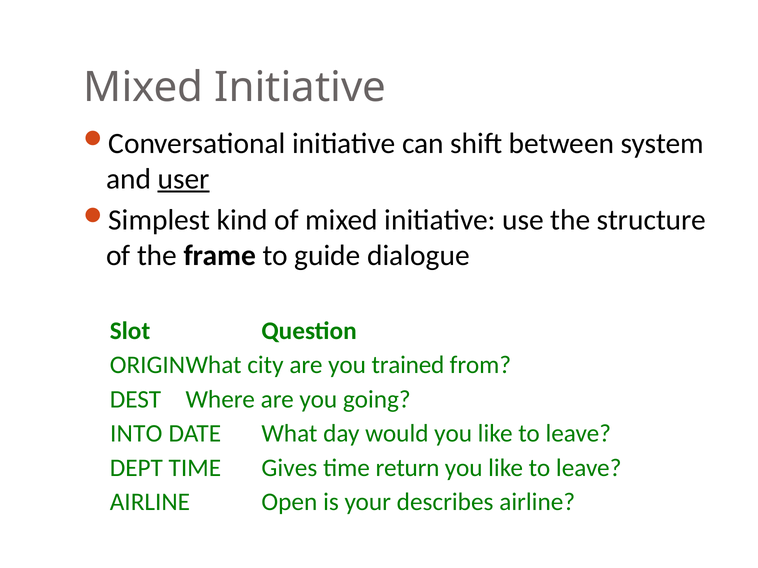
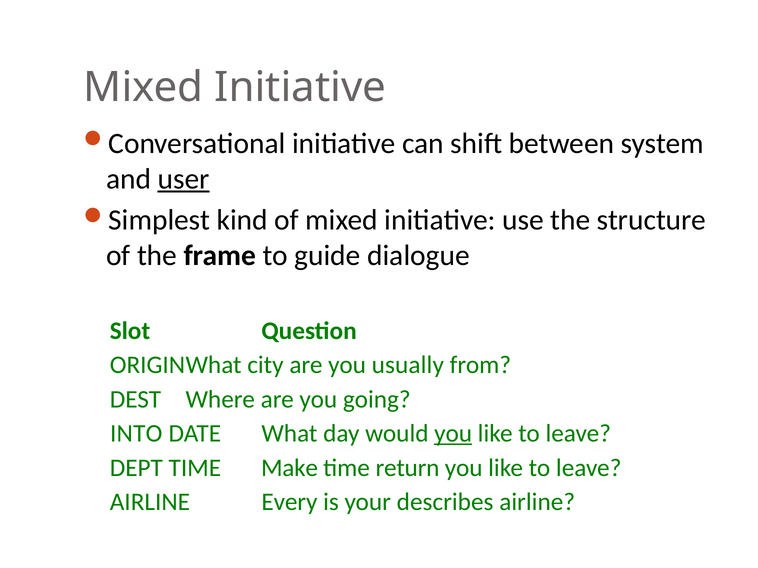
trained: trained -> usually (408, 365)
you underline: none -> present (453, 434)
Gives: Gives -> Make (290, 468)
Open: Open -> Every (289, 503)
